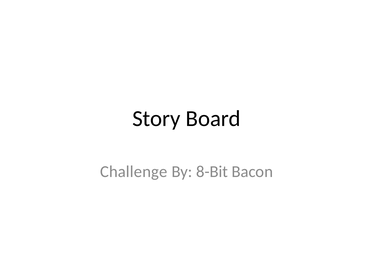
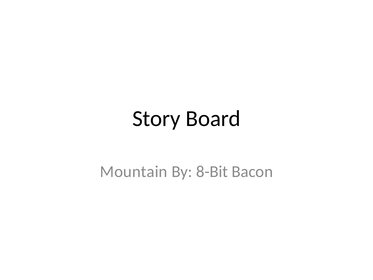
Challenge: Challenge -> Mountain (134, 171)
